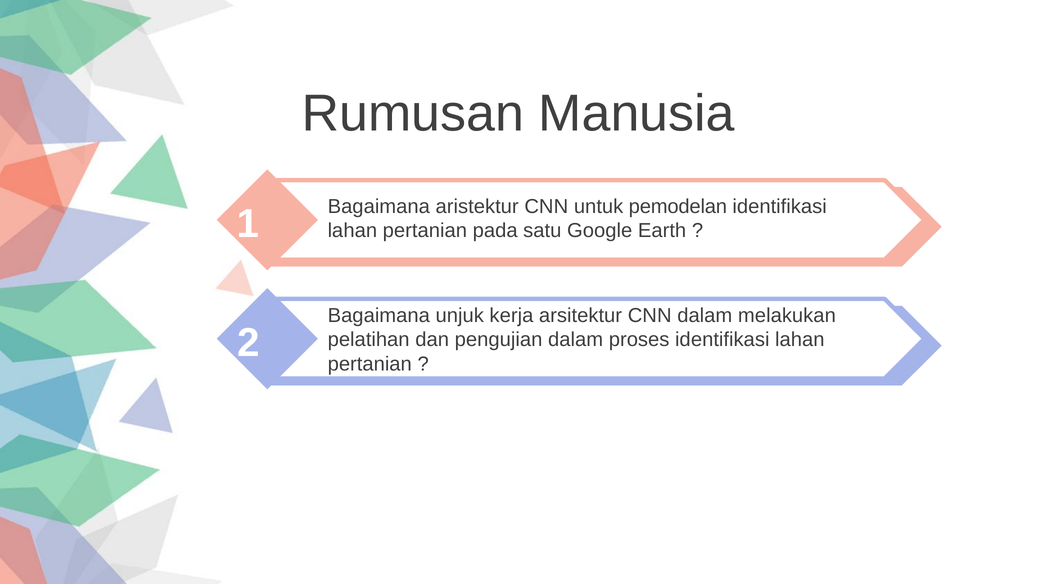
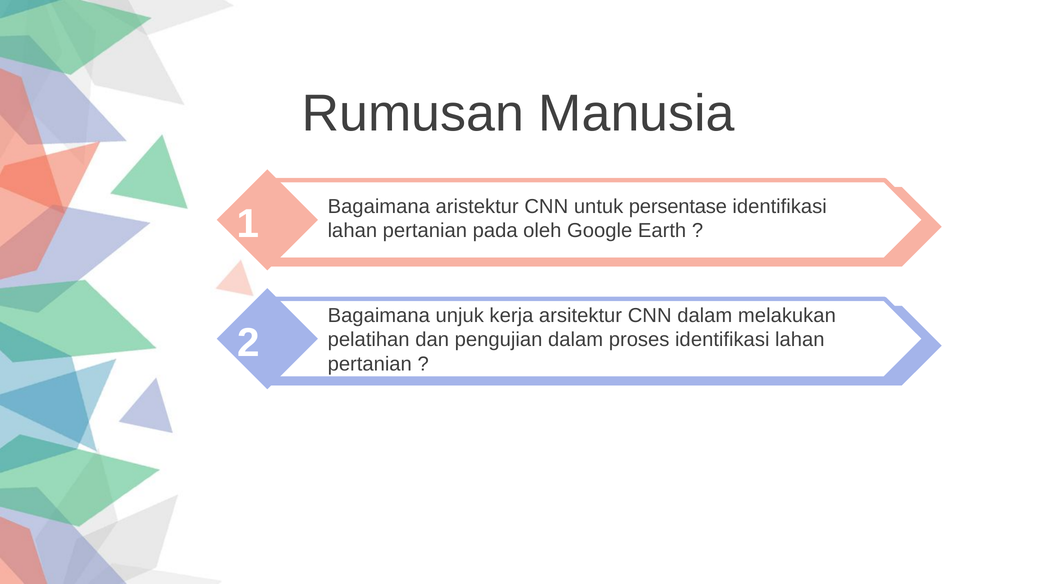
pemodelan: pemodelan -> persentase (678, 207)
satu: satu -> oleh (542, 231)
